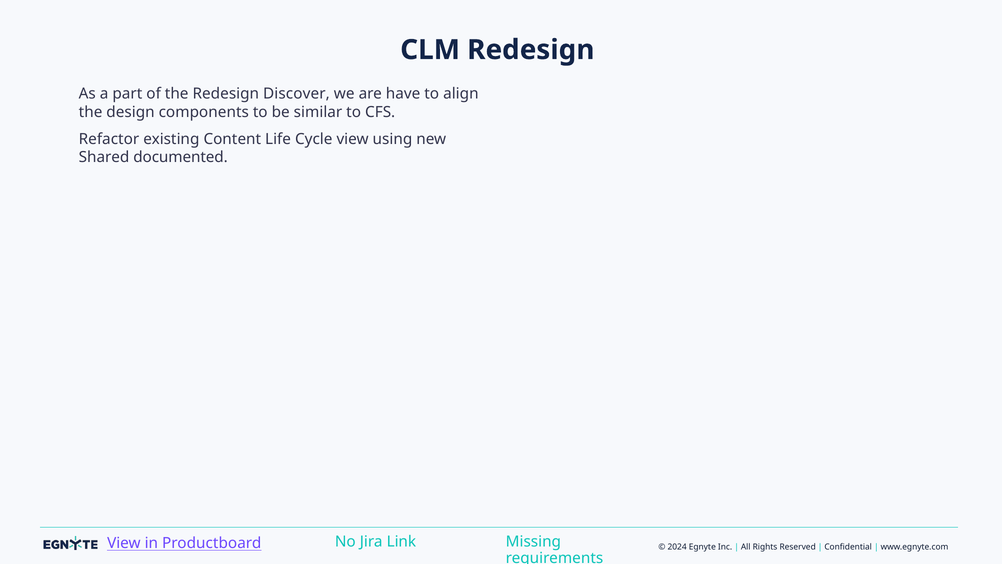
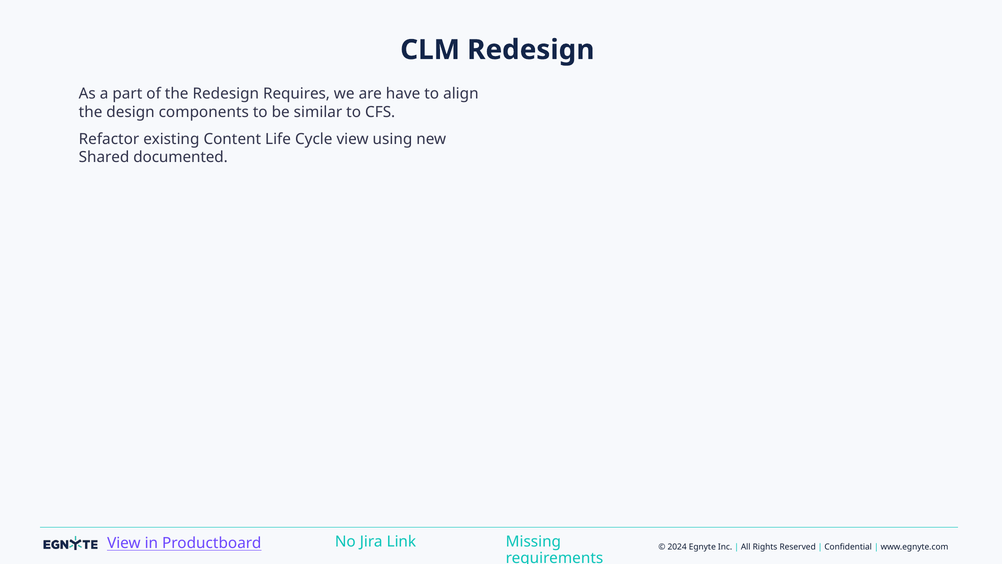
Discover: Discover -> Requires (297, 94)
